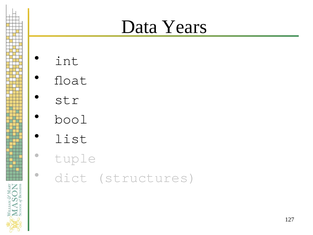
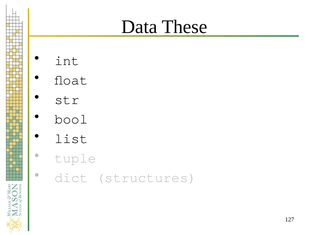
Years: Years -> These (185, 27)
